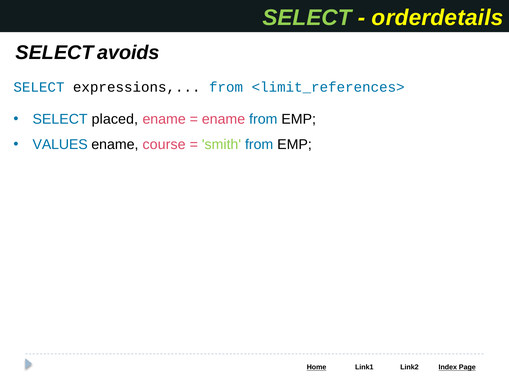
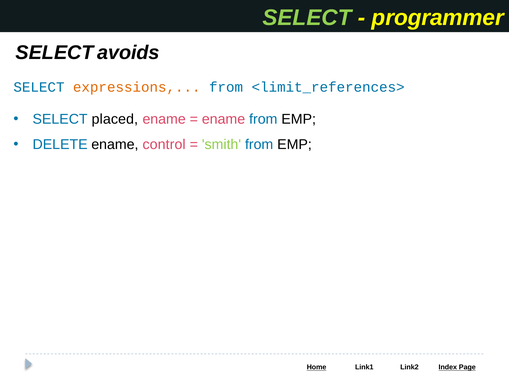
orderdetails: orderdetails -> programmer (438, 18)
expressions colour: black -> orange (137, 87)
VALUES: VALUES -> DELETE (60, 145)
course: course -> control (164, 145)
